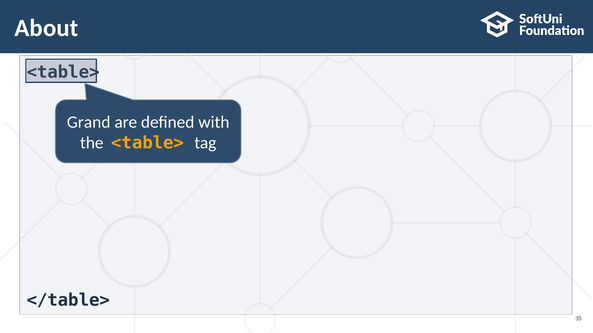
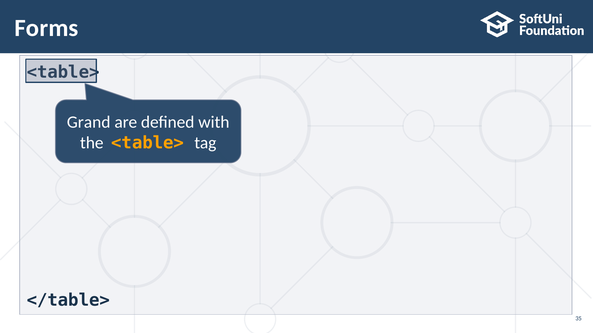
About: About -> Forms (46, 28)
